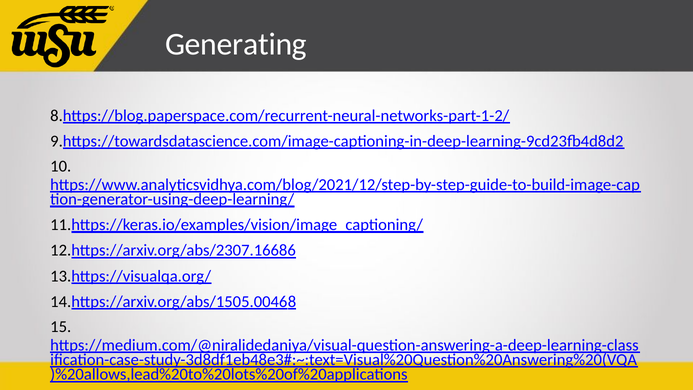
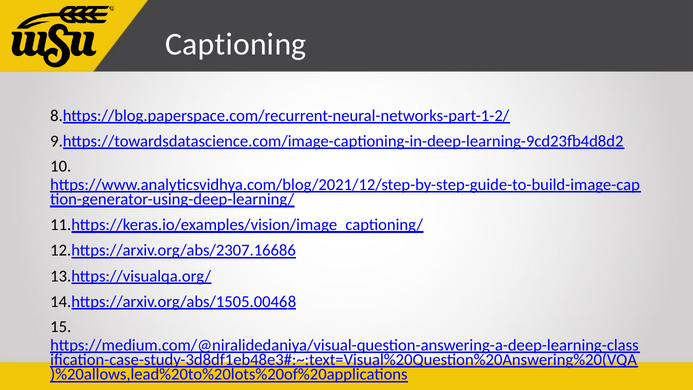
Generating: Generating -> Captioning (236, 44)
